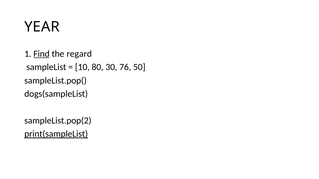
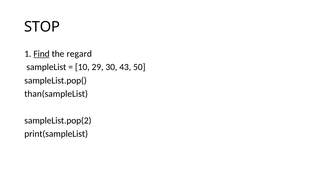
YEAR: YEAR -> STOP (42, 27)
80: 80 -> 29 (98, 67)
76: 76 -> 43 (125, 67)
dogs(sampleList: dogs(sampleList -> than(sampleList (56, 94)
print(sampleList underline: present -> none (56, 134)
